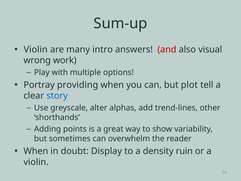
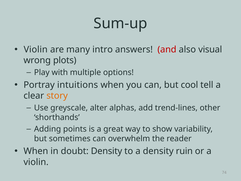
work: work -> plots (65, 60)
providing: providing -> intuitions (78, 85)
plot: plot -> cool (189, 85)
story colour: blue -> orange (57, 96)
doubt Display: Display -> Density (107, 151)
